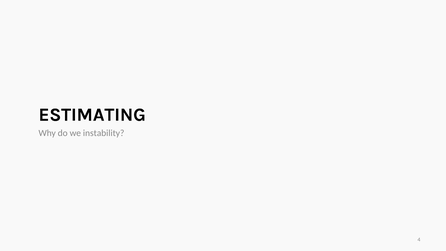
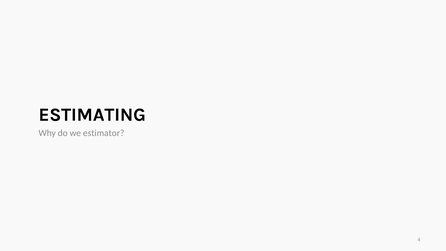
instability: instability -> estimator (104, 133)
